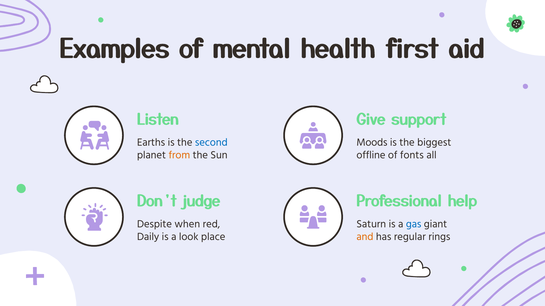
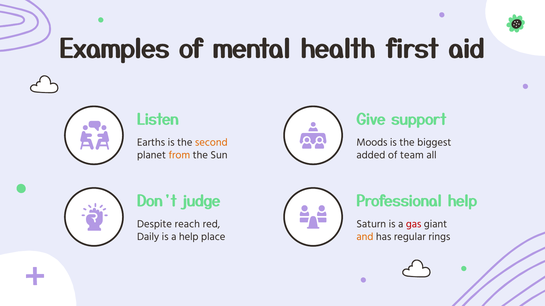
second colour: blue -> orange (211, 143)
offline: offline -> added (371, 155)
fonts: fonts -> team (412, 155)
when: when -> reach (187, 224)
gas colour: blue -> red (414, 224)
a look: look -> help (189, 237)
